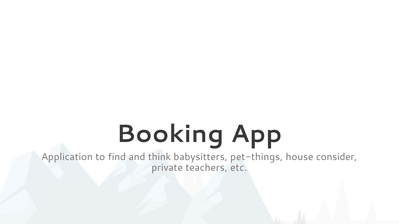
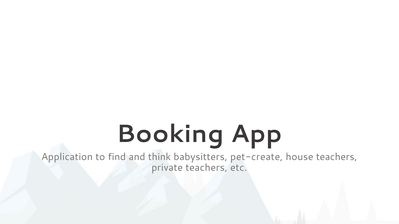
pet-things: pet-things -> pet-create (257, 157)
house consider: consider -> teachers (337, 157)
